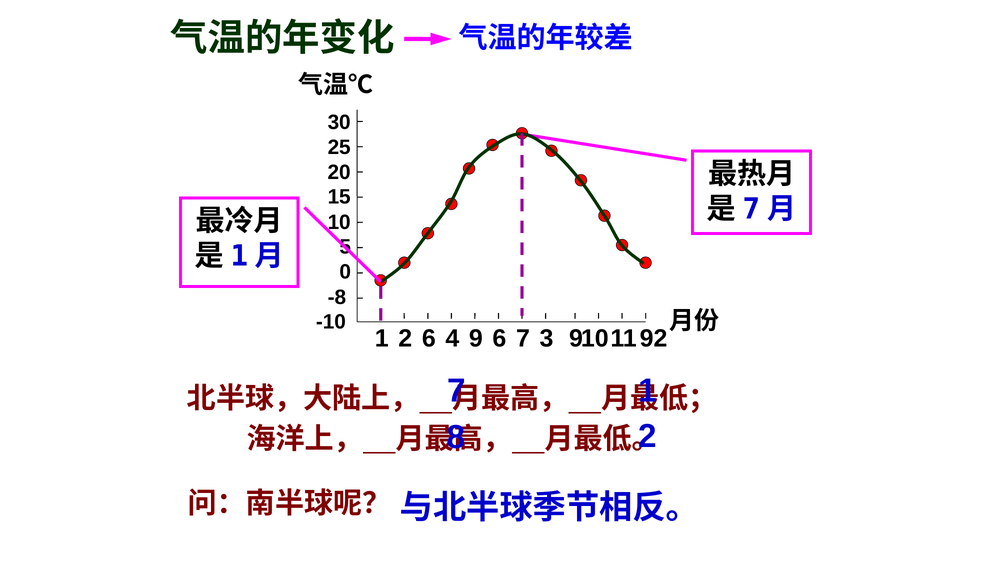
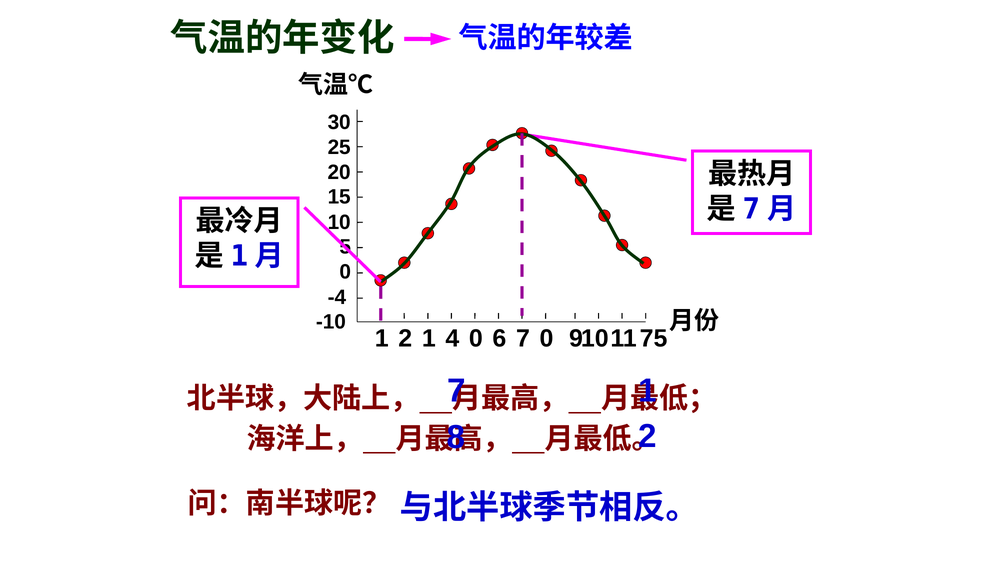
-8: -8 -> -4 (337, 297)
2 6: 6 -> 1 (429, 338)
4 9: 9 -> 0 (476, 338)
7 3: 3 -> 0 (547, 338)
92: 92 -> 75 (654, 338)
